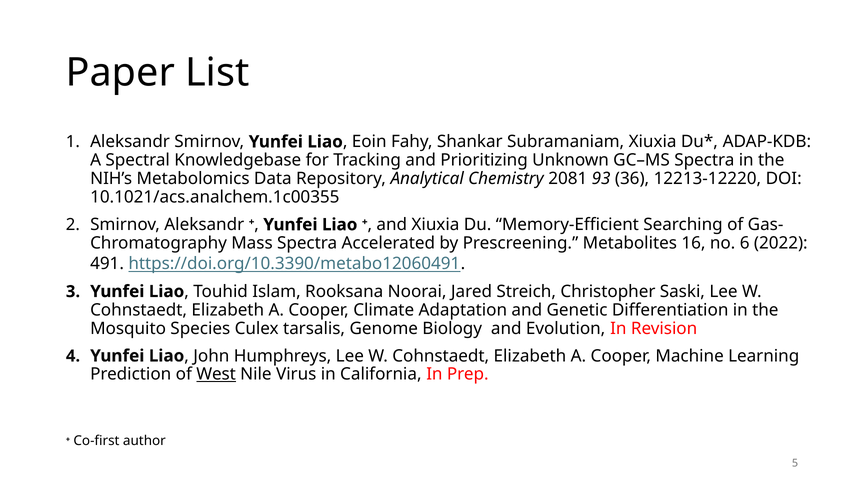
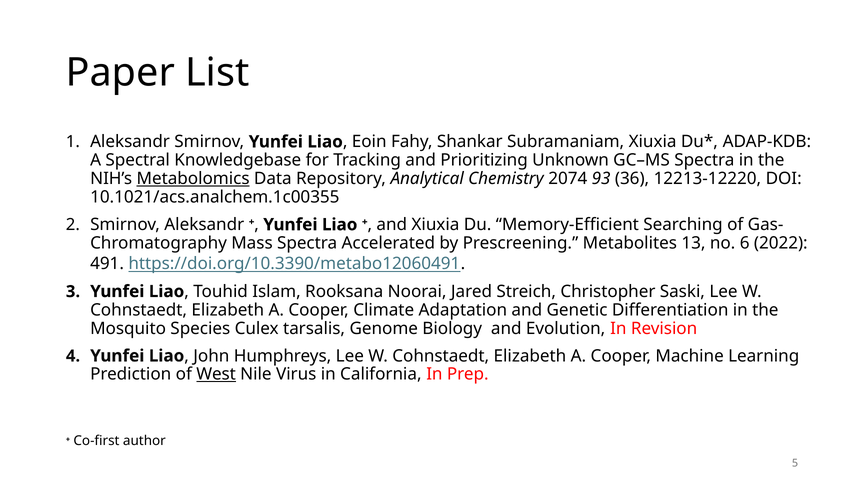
Metabolomics underline: none -> present (193, 179)
2081: 2081 -> 2074 (568, 179)
16: 16 -> 13 (694, 243)
